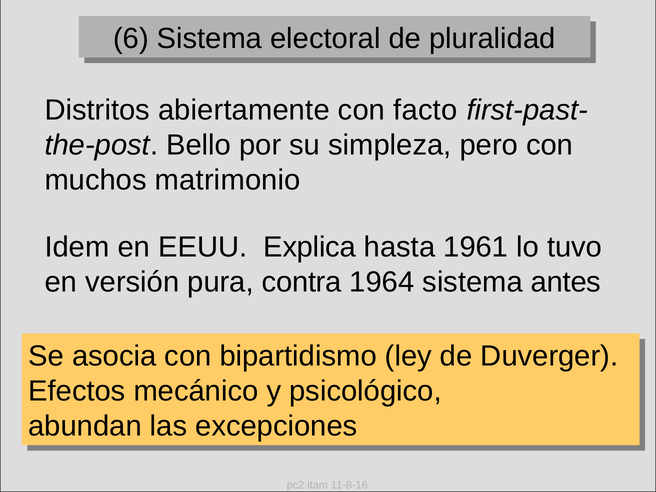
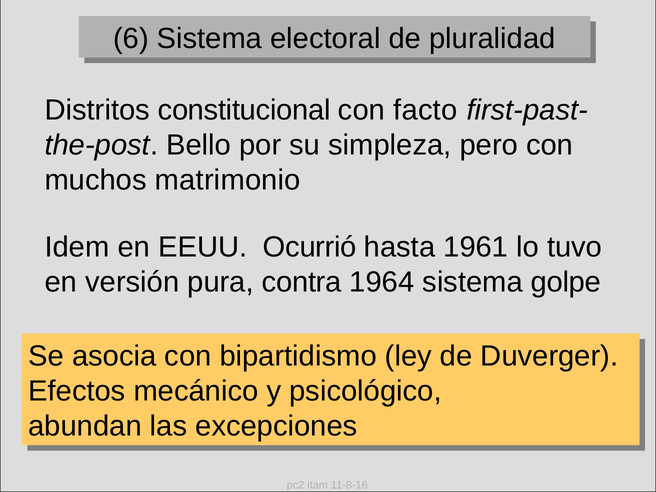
abiertamente: abiertamente -> constitucional (244, 110)
Explica: Explica -> Ocurrió (310, 247)
antes: antes -> golpe (566, 282)
